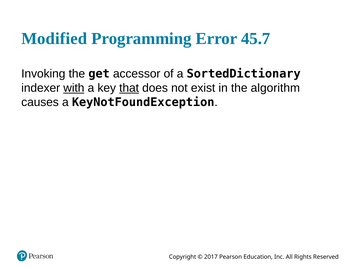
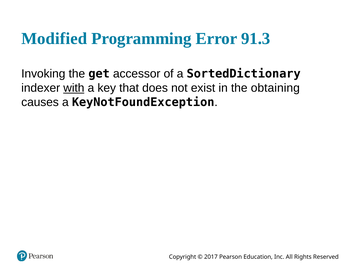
45.7: 45.7 -> 91.3 (256, 39)
that underline: present -> none (129, 88)
algorithm: algorithm -> obtaining (275, 88)
